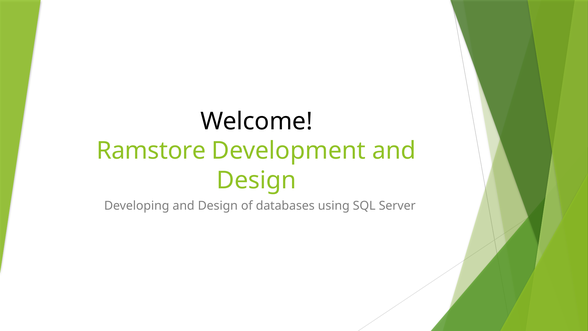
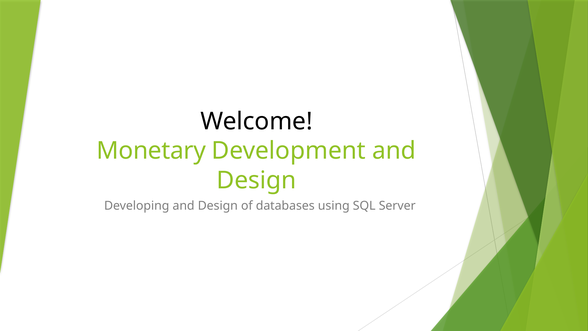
Ramstore: Ramstore -> Monetary (151, 151)
